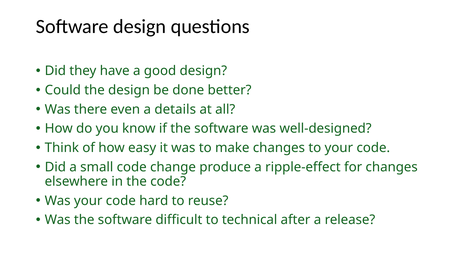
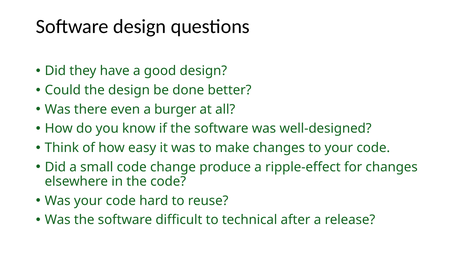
details: details -> burger (175, 109)
